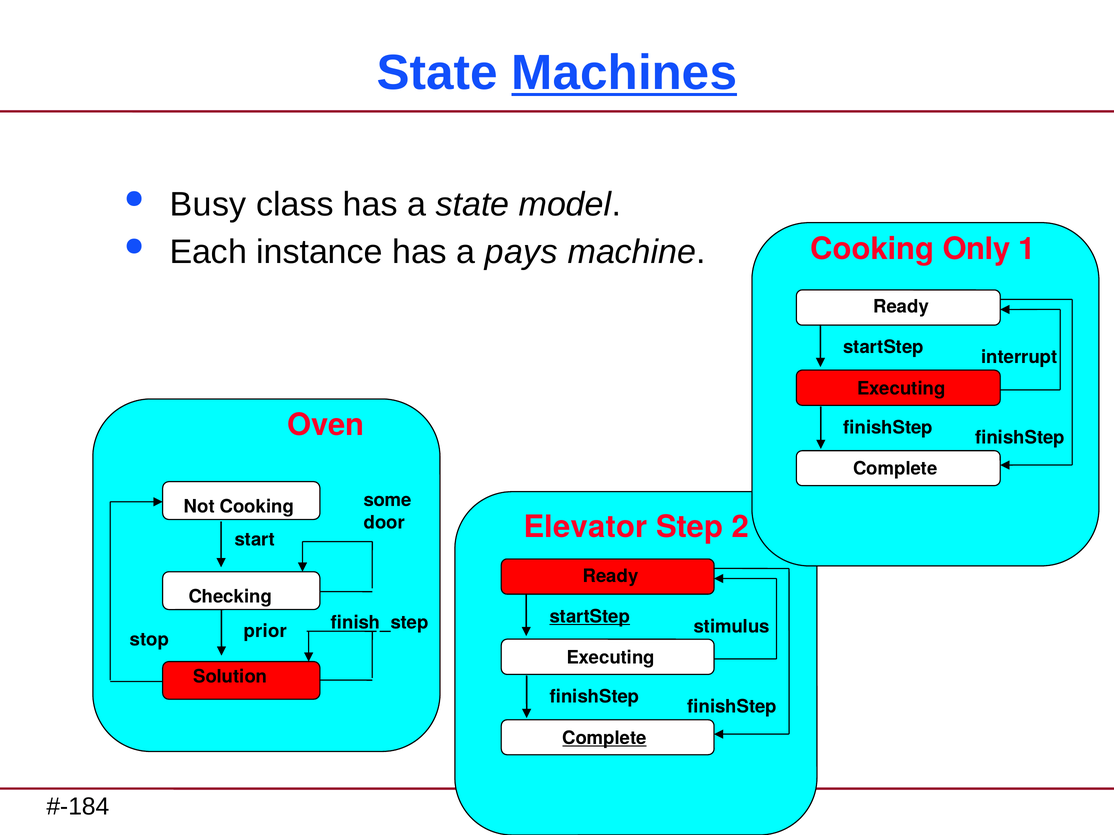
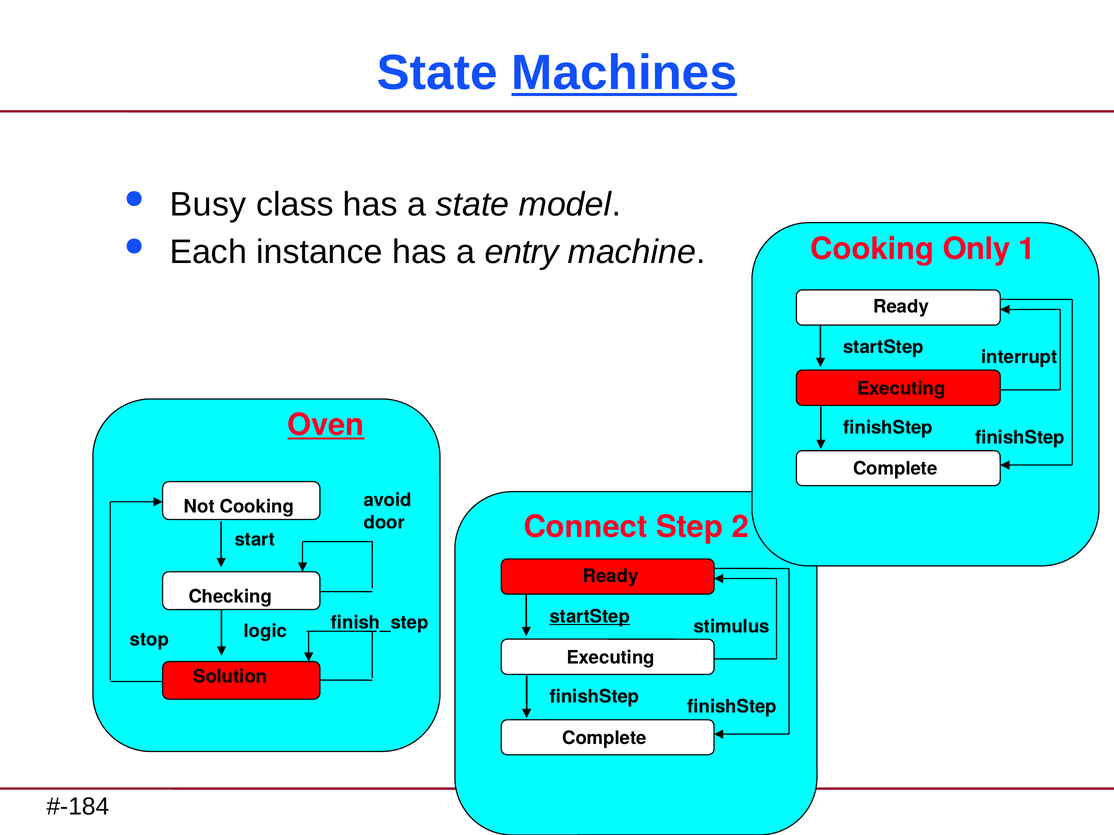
pays: pays -> entry (522, 252)
Oven underline: none -> present (326, 425)
some: some -> avoid (388, 501)
Elevator: Elevator -> Connect (585, 527)
prior: prior -> logic (265, 631)
Complete underline: present -> none (604, 738)
